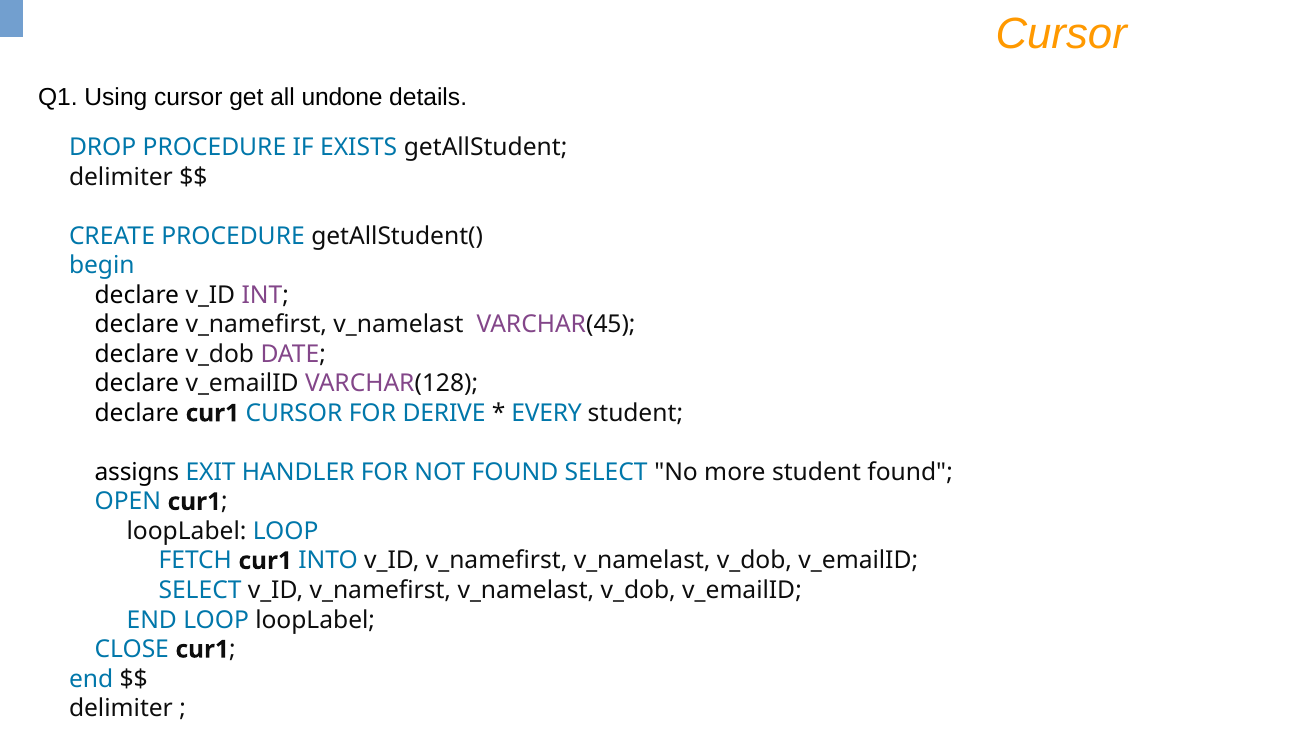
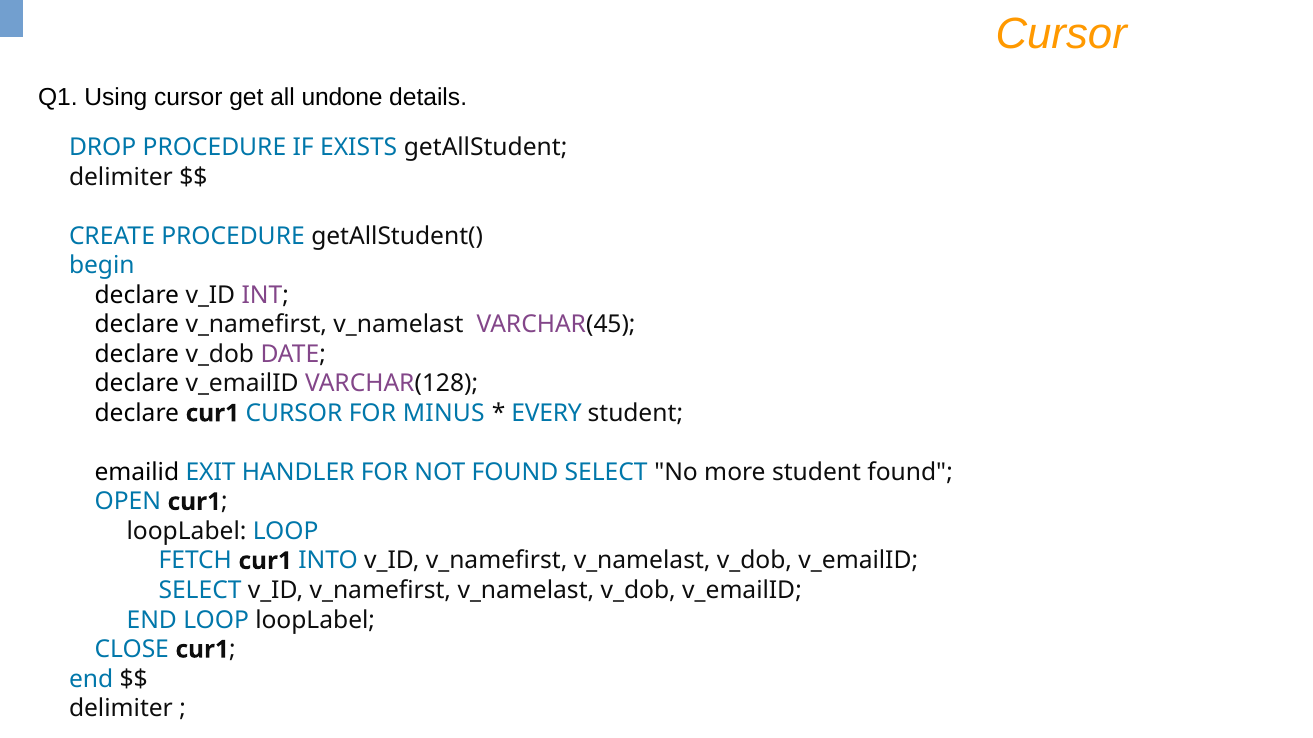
DERIVE: DERIVE -> MINUS (444, 414)
assigns: assigns -> emailid (137, 473)
